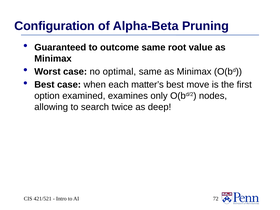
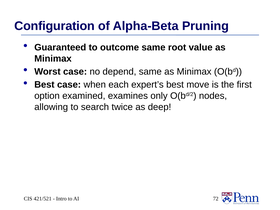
optimal: optimal -> depend (119, 72)
matter’s: matter’s -> expert’s (147, 85)
